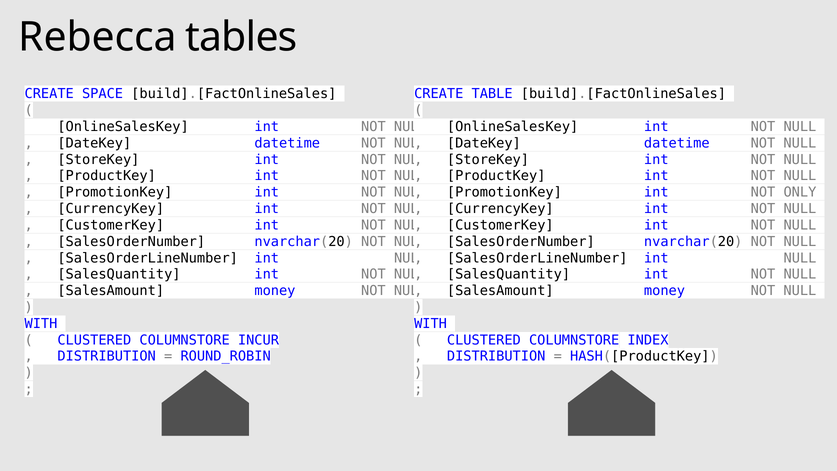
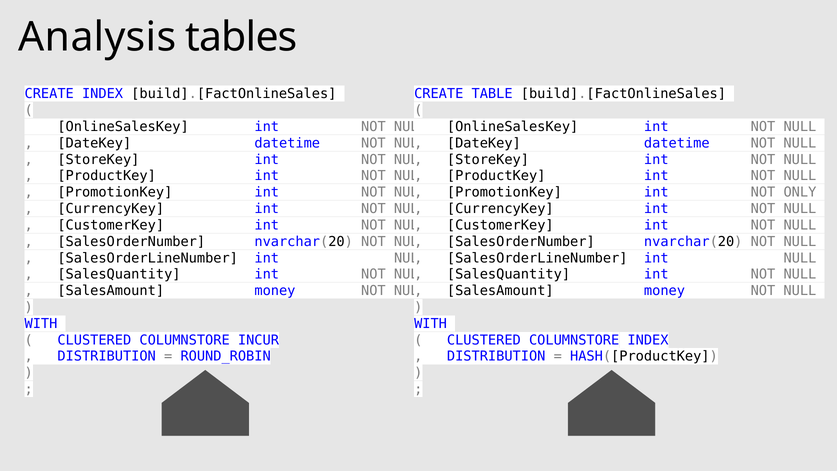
Rebecca: Rebecca -> Analysis (97, 37)
CREATE SPACE: SPACE -> INDEX (103, 94)
